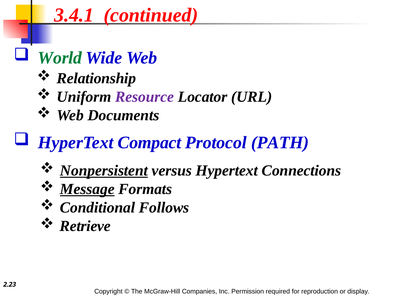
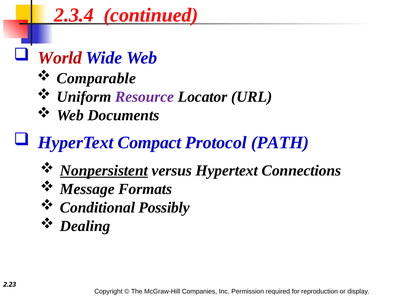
3.4.1: 3.4.1 -> 2.3.4 (74, 15)
World colour: green -> red (60, 58)
Relationship: Relationship -> Comparable (96, 78)
Message underline: present -> none (87, 189)
Follows: Follows -> Possibly (164, 208)
Retrieve: Retrieve -> Dealing (85, 226)
